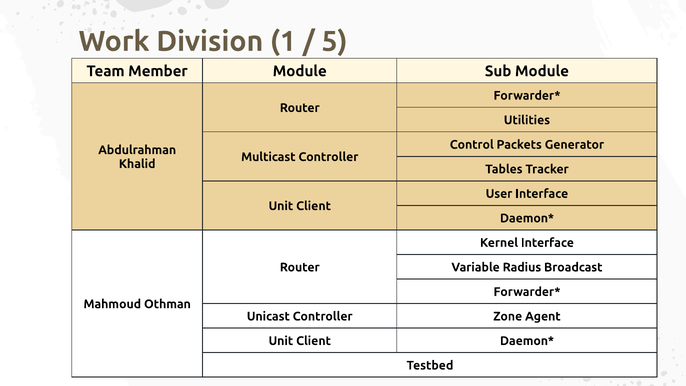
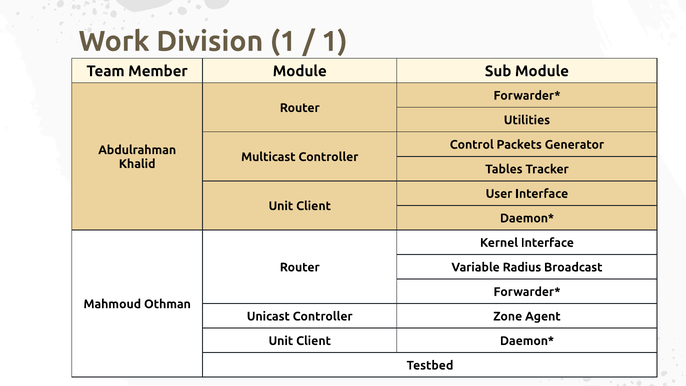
5: 5 -> 1 (334, 41)
